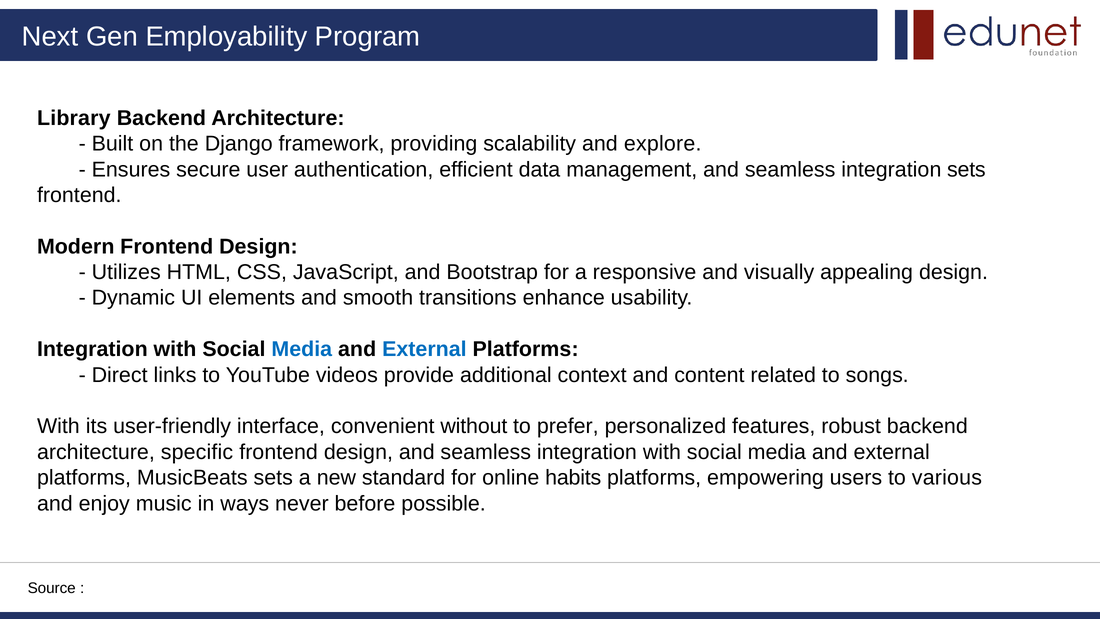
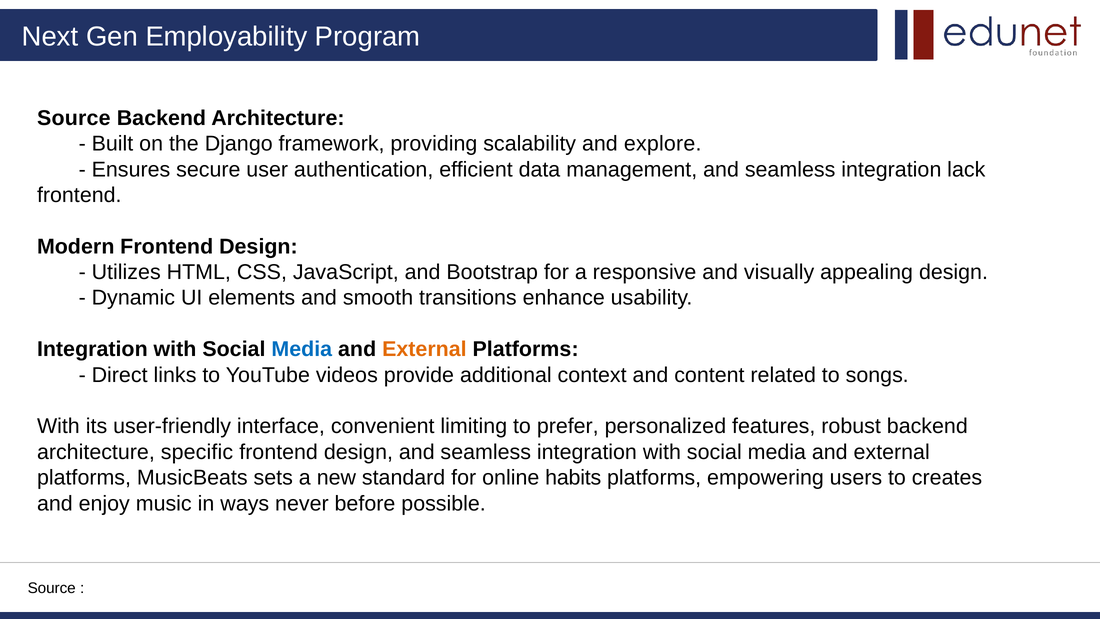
Library: Library -> Source (74, 118)
integration sets: sets -> lack (966, 169)
External colour: blue -> orange (424, 349)
without: without -> limiting (474, 426)
various: various -> creates (947, 478)
